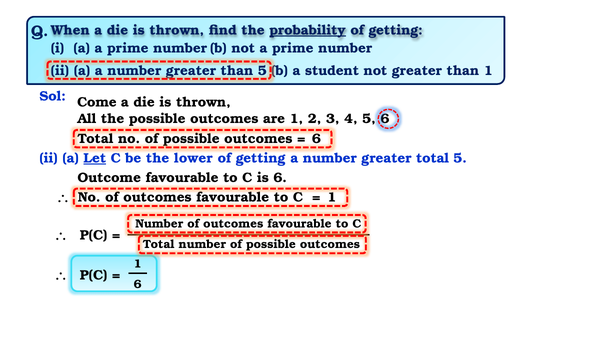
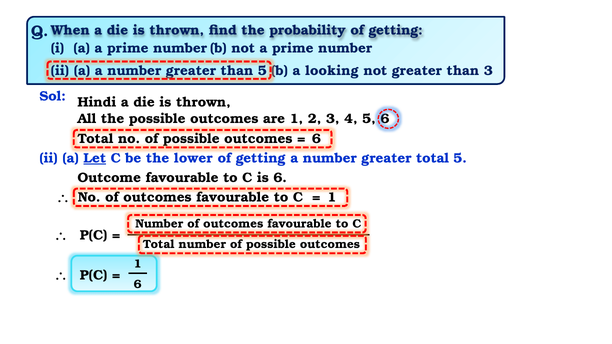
probability underline: present -> none (308, 30)
student: student -> looking (332, 71)
than 1: 1 -> 3 (488, 71)
Come: Come -> Hindi (97, 102)
